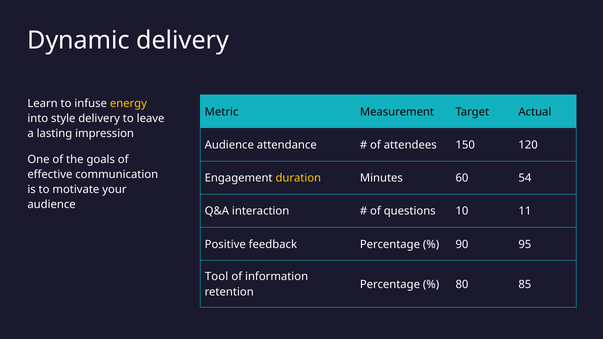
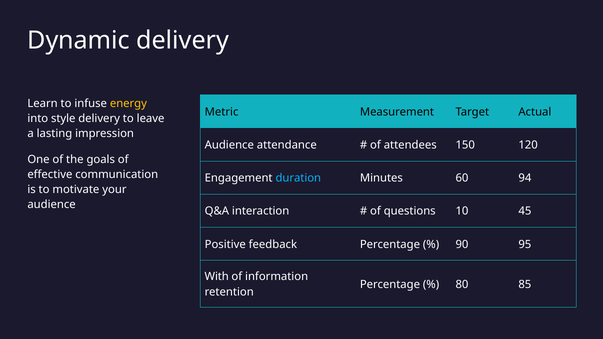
duration colour: yellow -> light blue (298, 178)
54: 54 -> 94 (525, 178)
11: 11 -> 45 (525, 211)
Tool: Tool -> With (217, 277)
